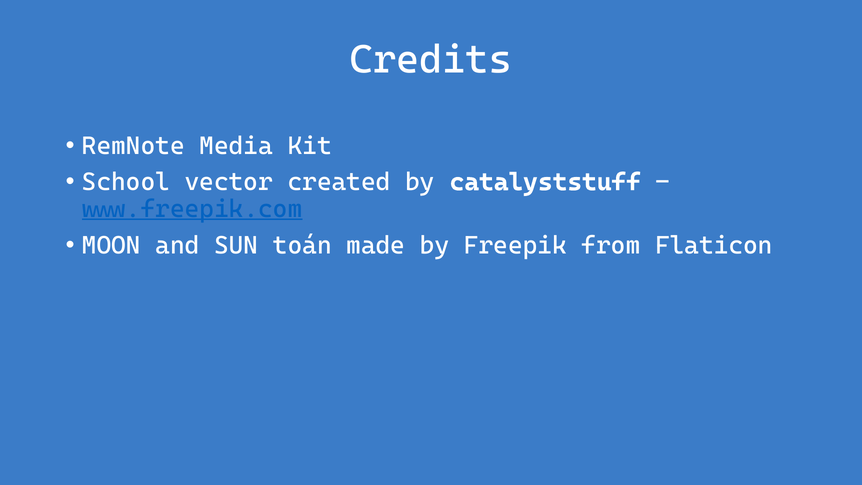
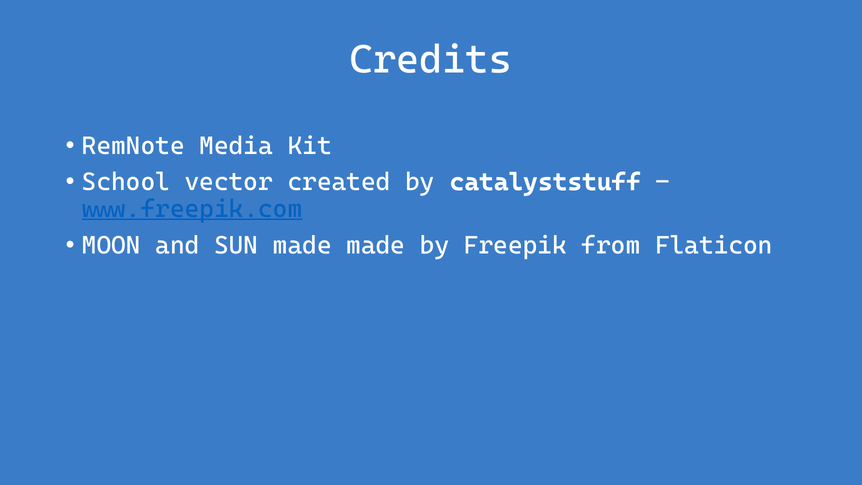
SUN toán: toán -> made (302, 245)
